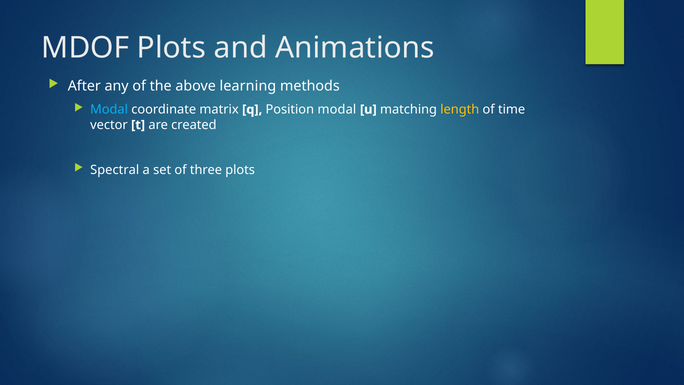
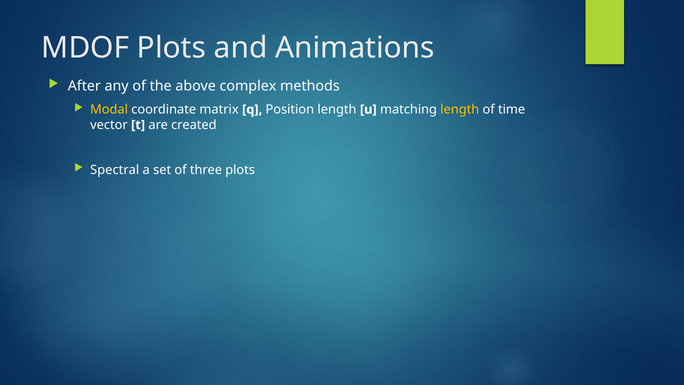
learning: learning -> complex (248, 86)
Modal colour: light blue -> yellow (109, 109)
Position modal: modal -> length (337, 109)
